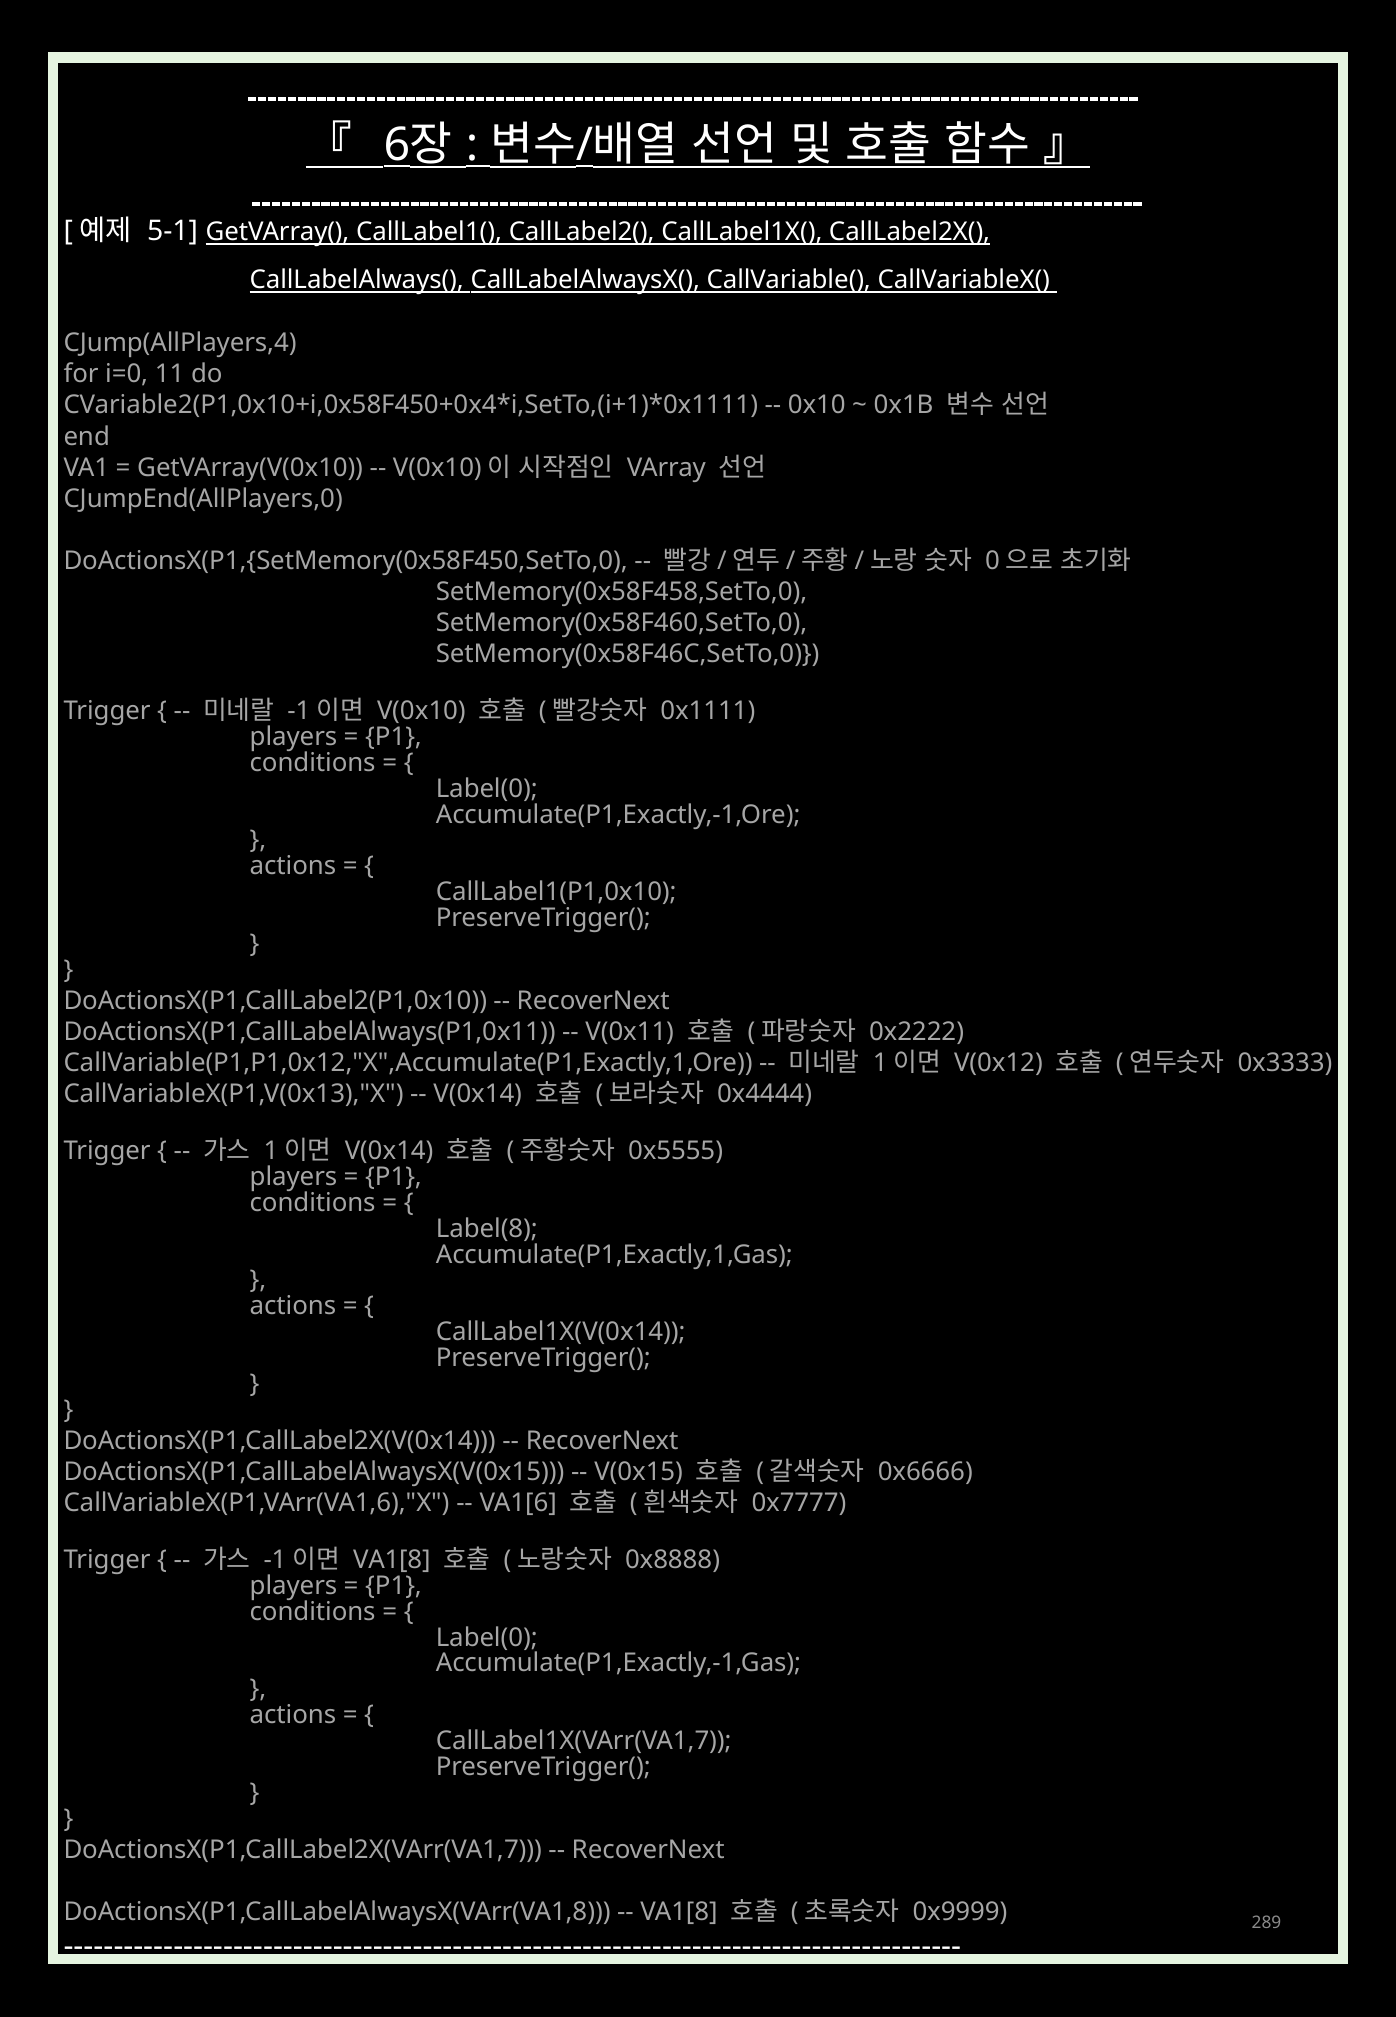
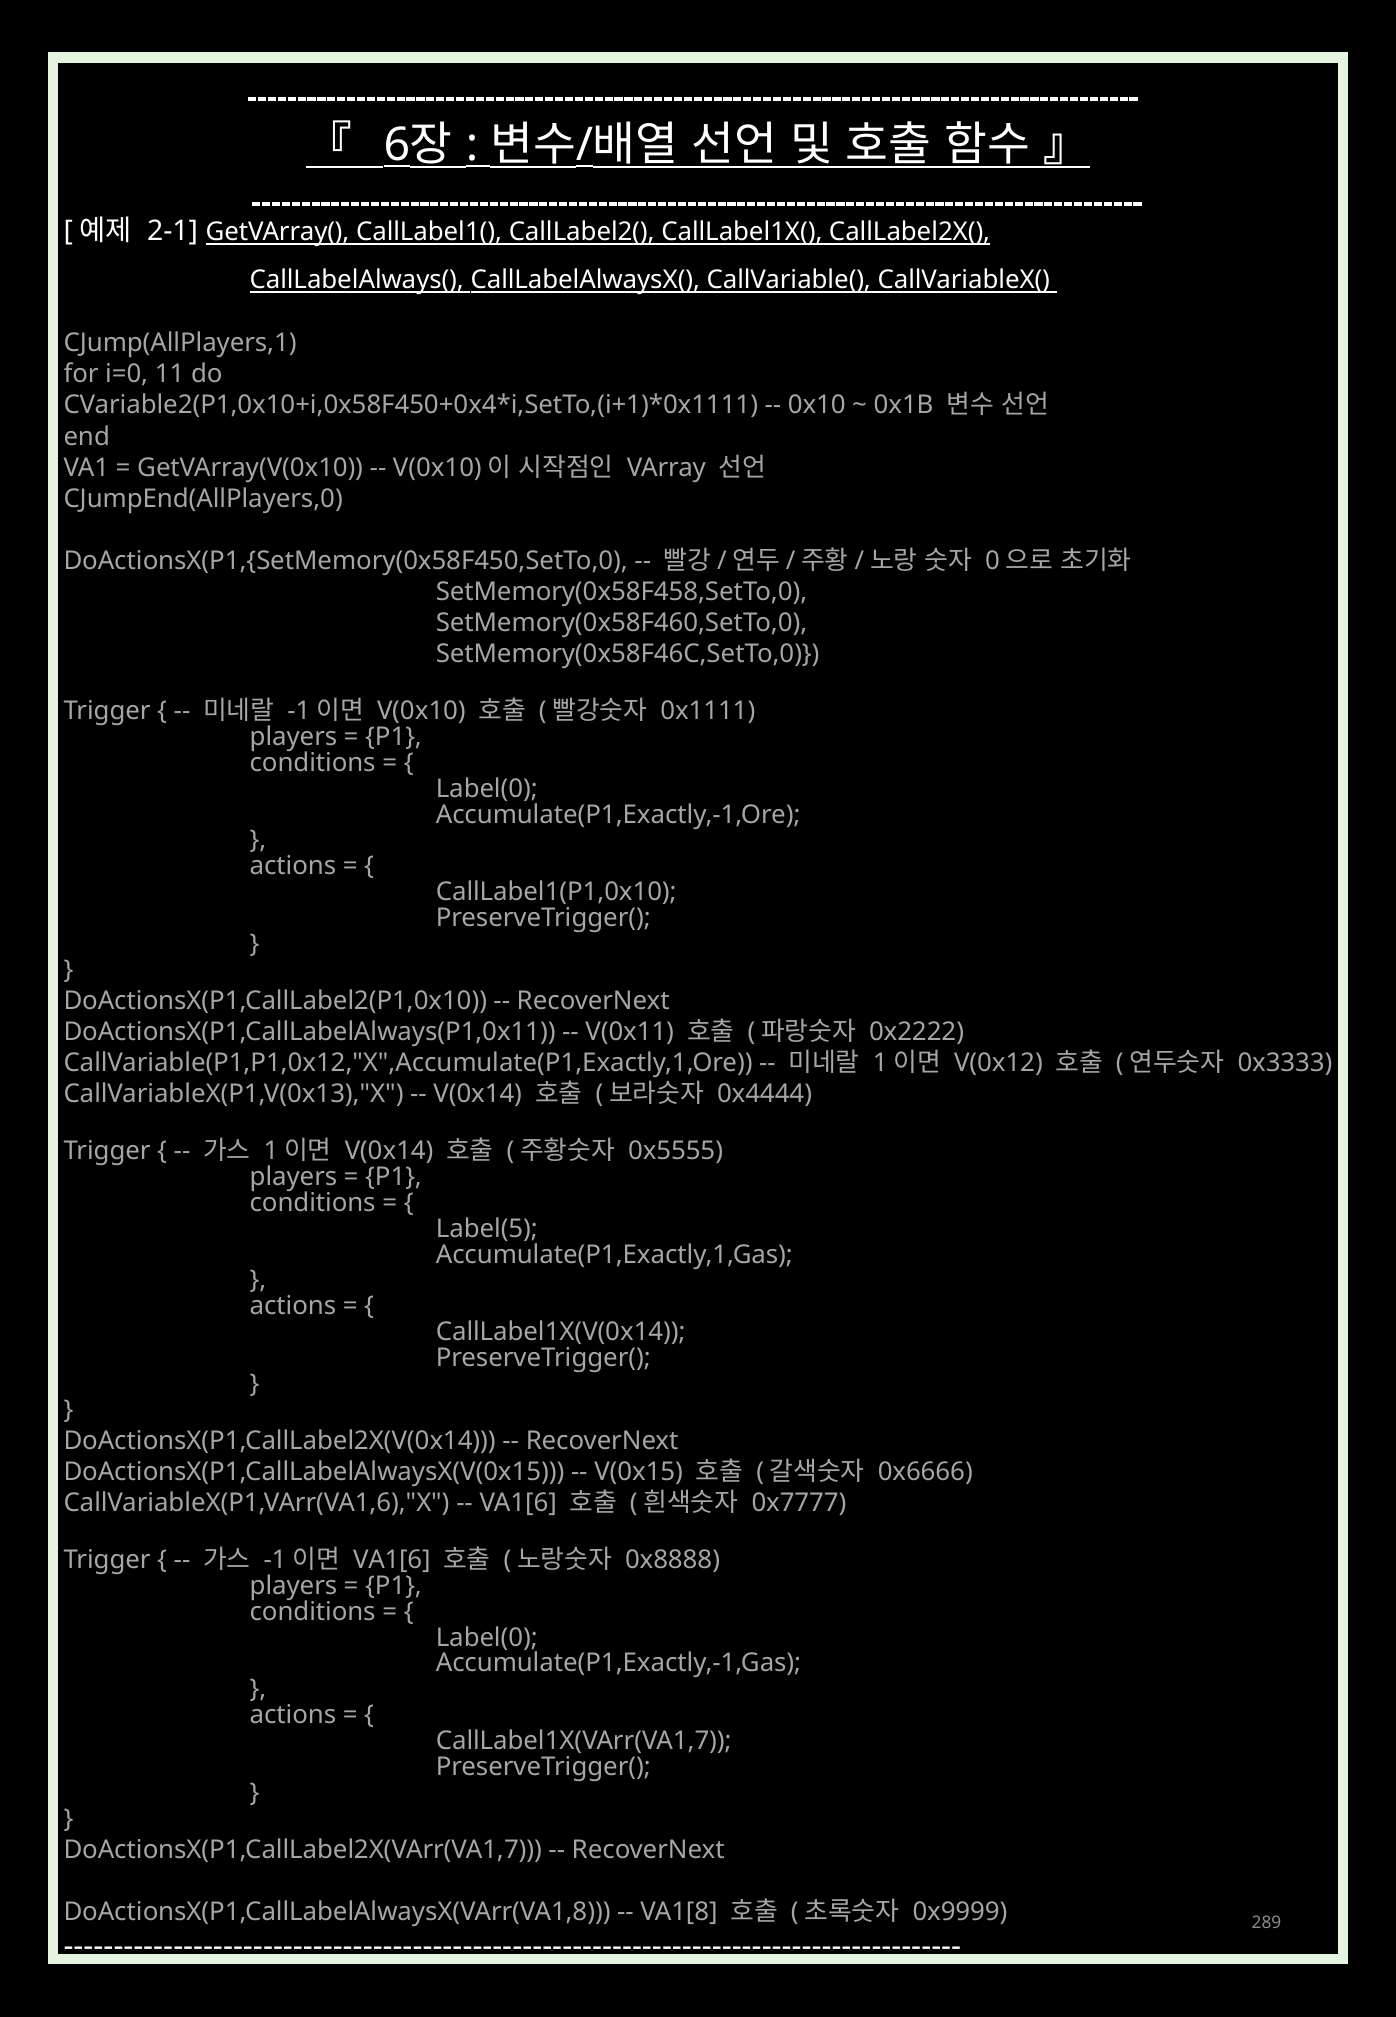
5-1: 5-1 -> 2-1 (173, 231)
CJump(AllPlayers,4: CJump(AllPlayers,4 -> CJump(AllPlayers,1 (180, 343)
Label(8: Label(8 -> Label(5 (487, 1228)
VA1[8: VA1[8 -> VA1[6 (392, 1560)
